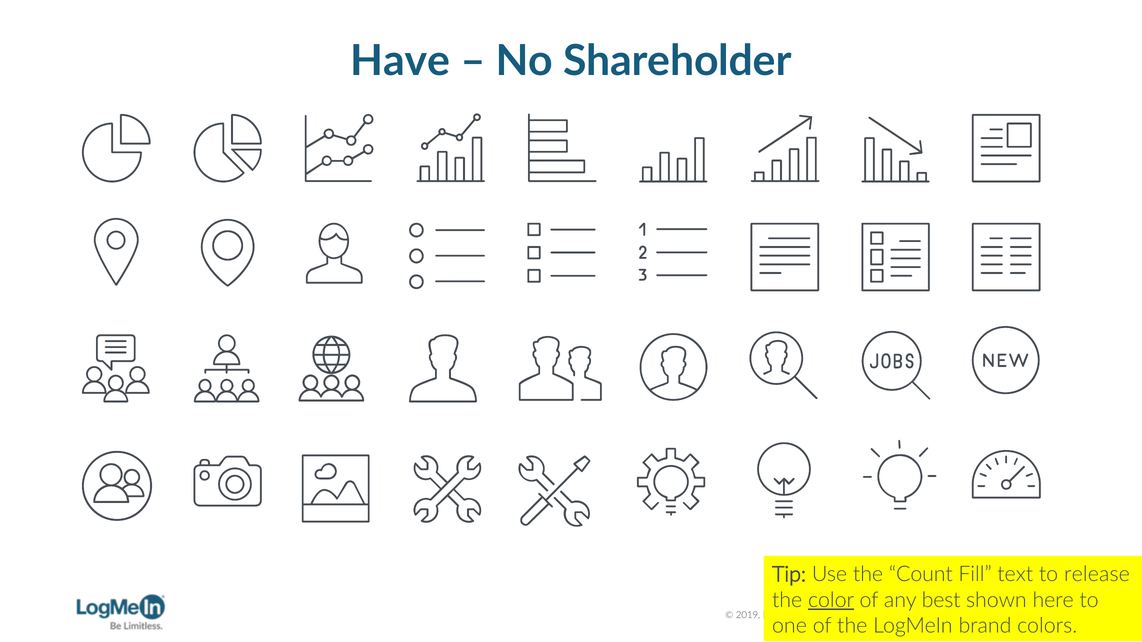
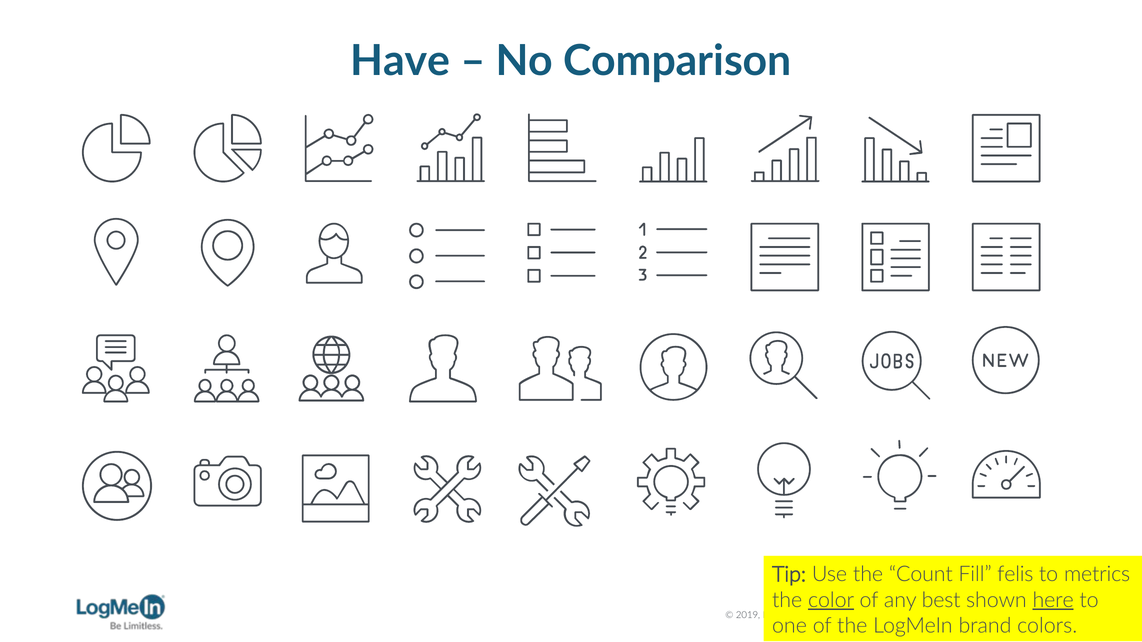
Shareholder: Shareholder -> Comparison (677, 61)
text: text -> felis (1015, 575)
release: release -> metrics (1097, 575)
here underline: none -> present (1053, 600)
